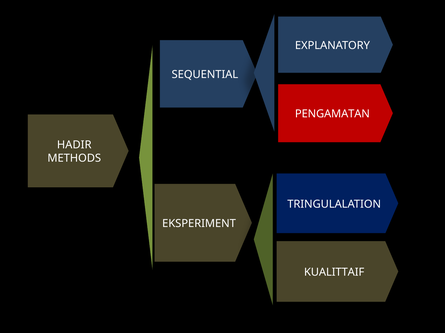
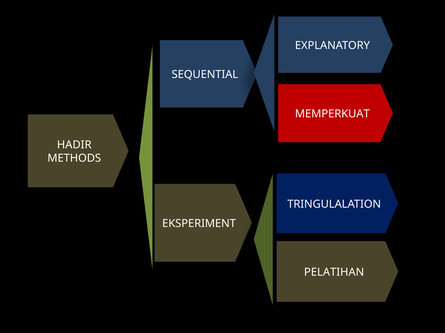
PENGAMATAN: PENGAMATAN -> MEMPERKUAT (332, 114)
KUALITTAIF: KUALITTAIF -> PELATIHAN (334, 273)
